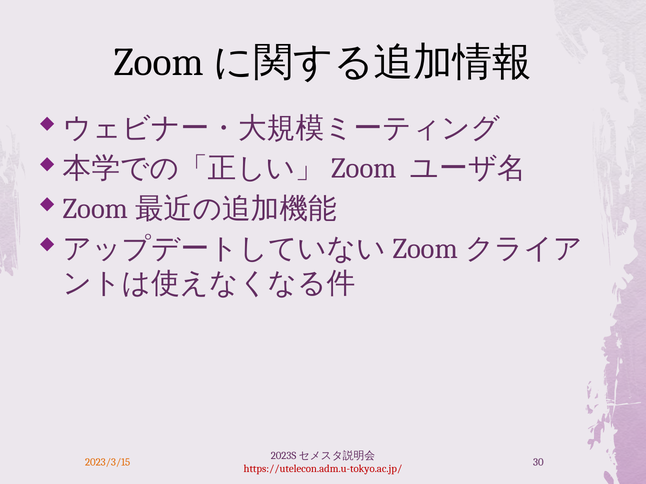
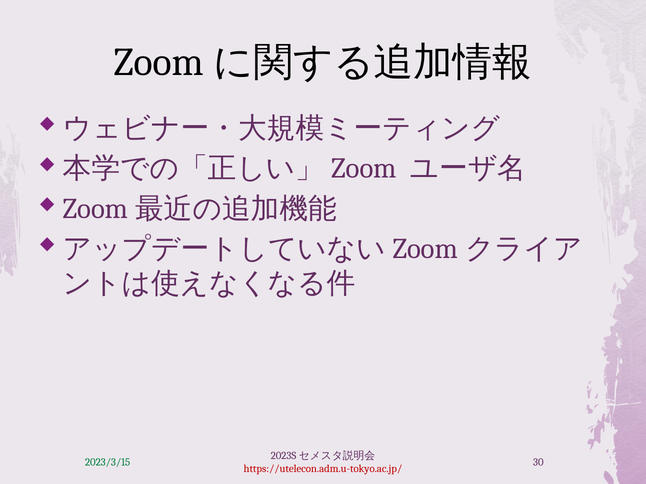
2023/3/15 colour: orange -> green (108, 463)
